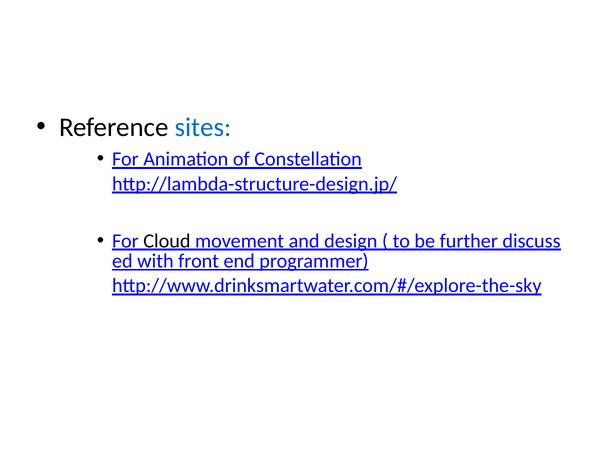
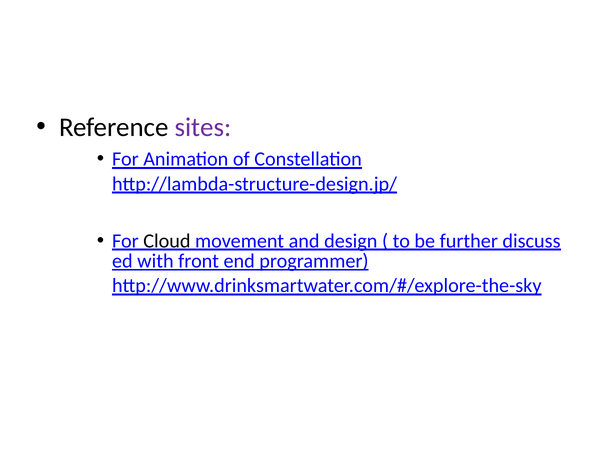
sites colour: blue -> purple (203, 127)
